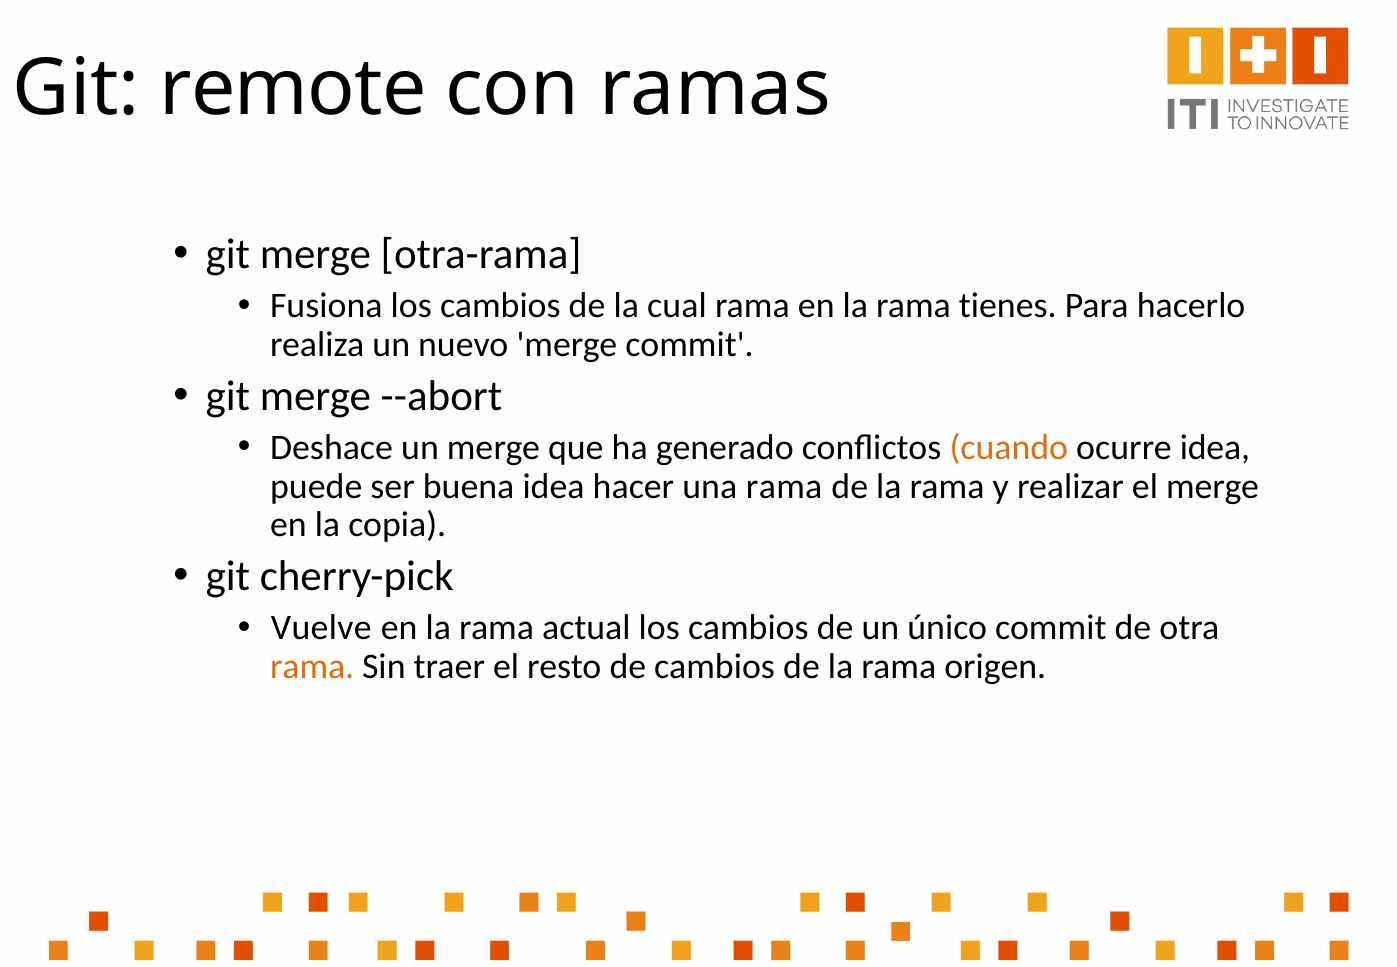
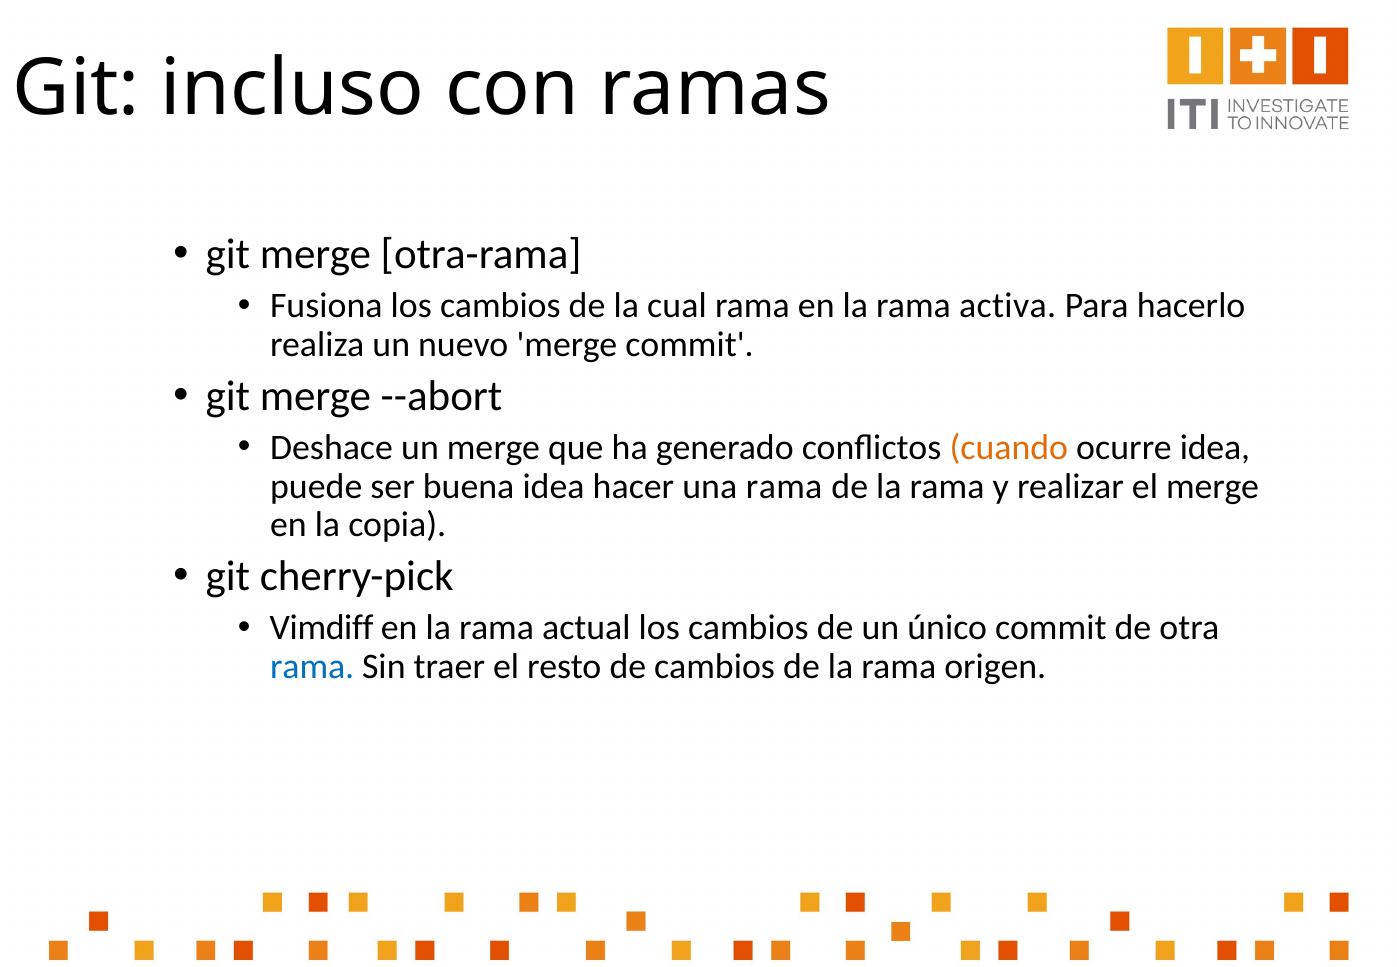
remote: remote -> incluso (292, 88)
tienes: tienes -> activa (1008, 306)
Vuelve: Vuelve -> Vimdiff (322, 628)
rama colour: orange -> blue (312, 667)
